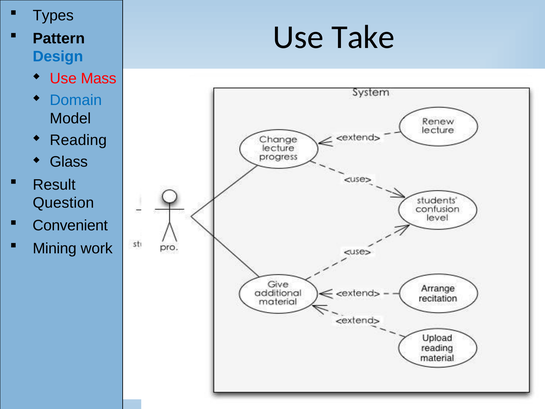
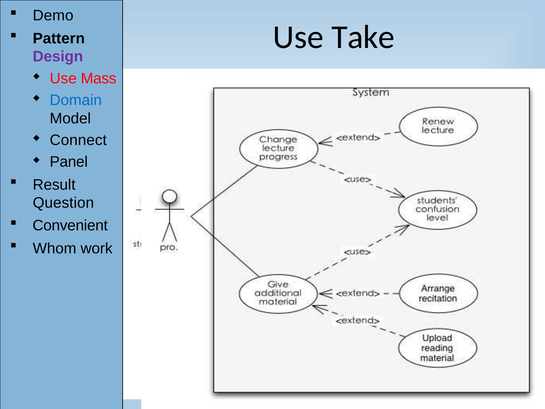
Types: Types -> Demo (53, 16)
Design colour: blue -> purple (58, 56)
Reading: Reading -> Connect (78, 140)
Glass: Glass -> Panel (69, 162)
Mining: Mining -> Whom (55, 248)
